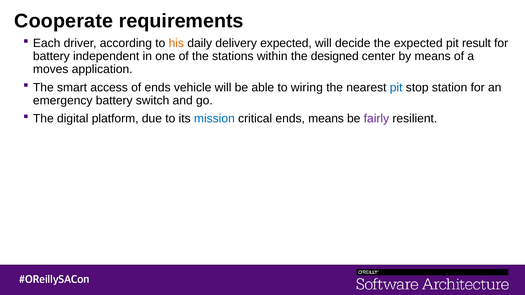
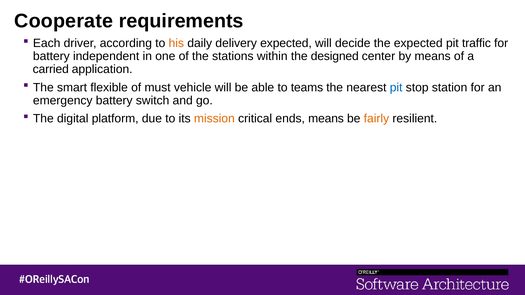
result: result -> traffic (476, 43)
moves: moves -> carried (51, 69)
access: access -> flexible (109, 88)
of ends: ends -> must (158, 88)
wiring: wiring -> teams (307, 88)
mission colour: blue -> orange (214, 119)
fairly colour: purple -> orange (376, 119)
